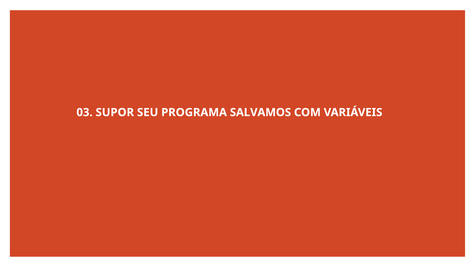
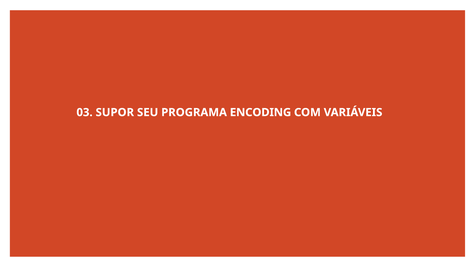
SALVAMOS: SALVAMOS -> ENCODING (260, 112)
